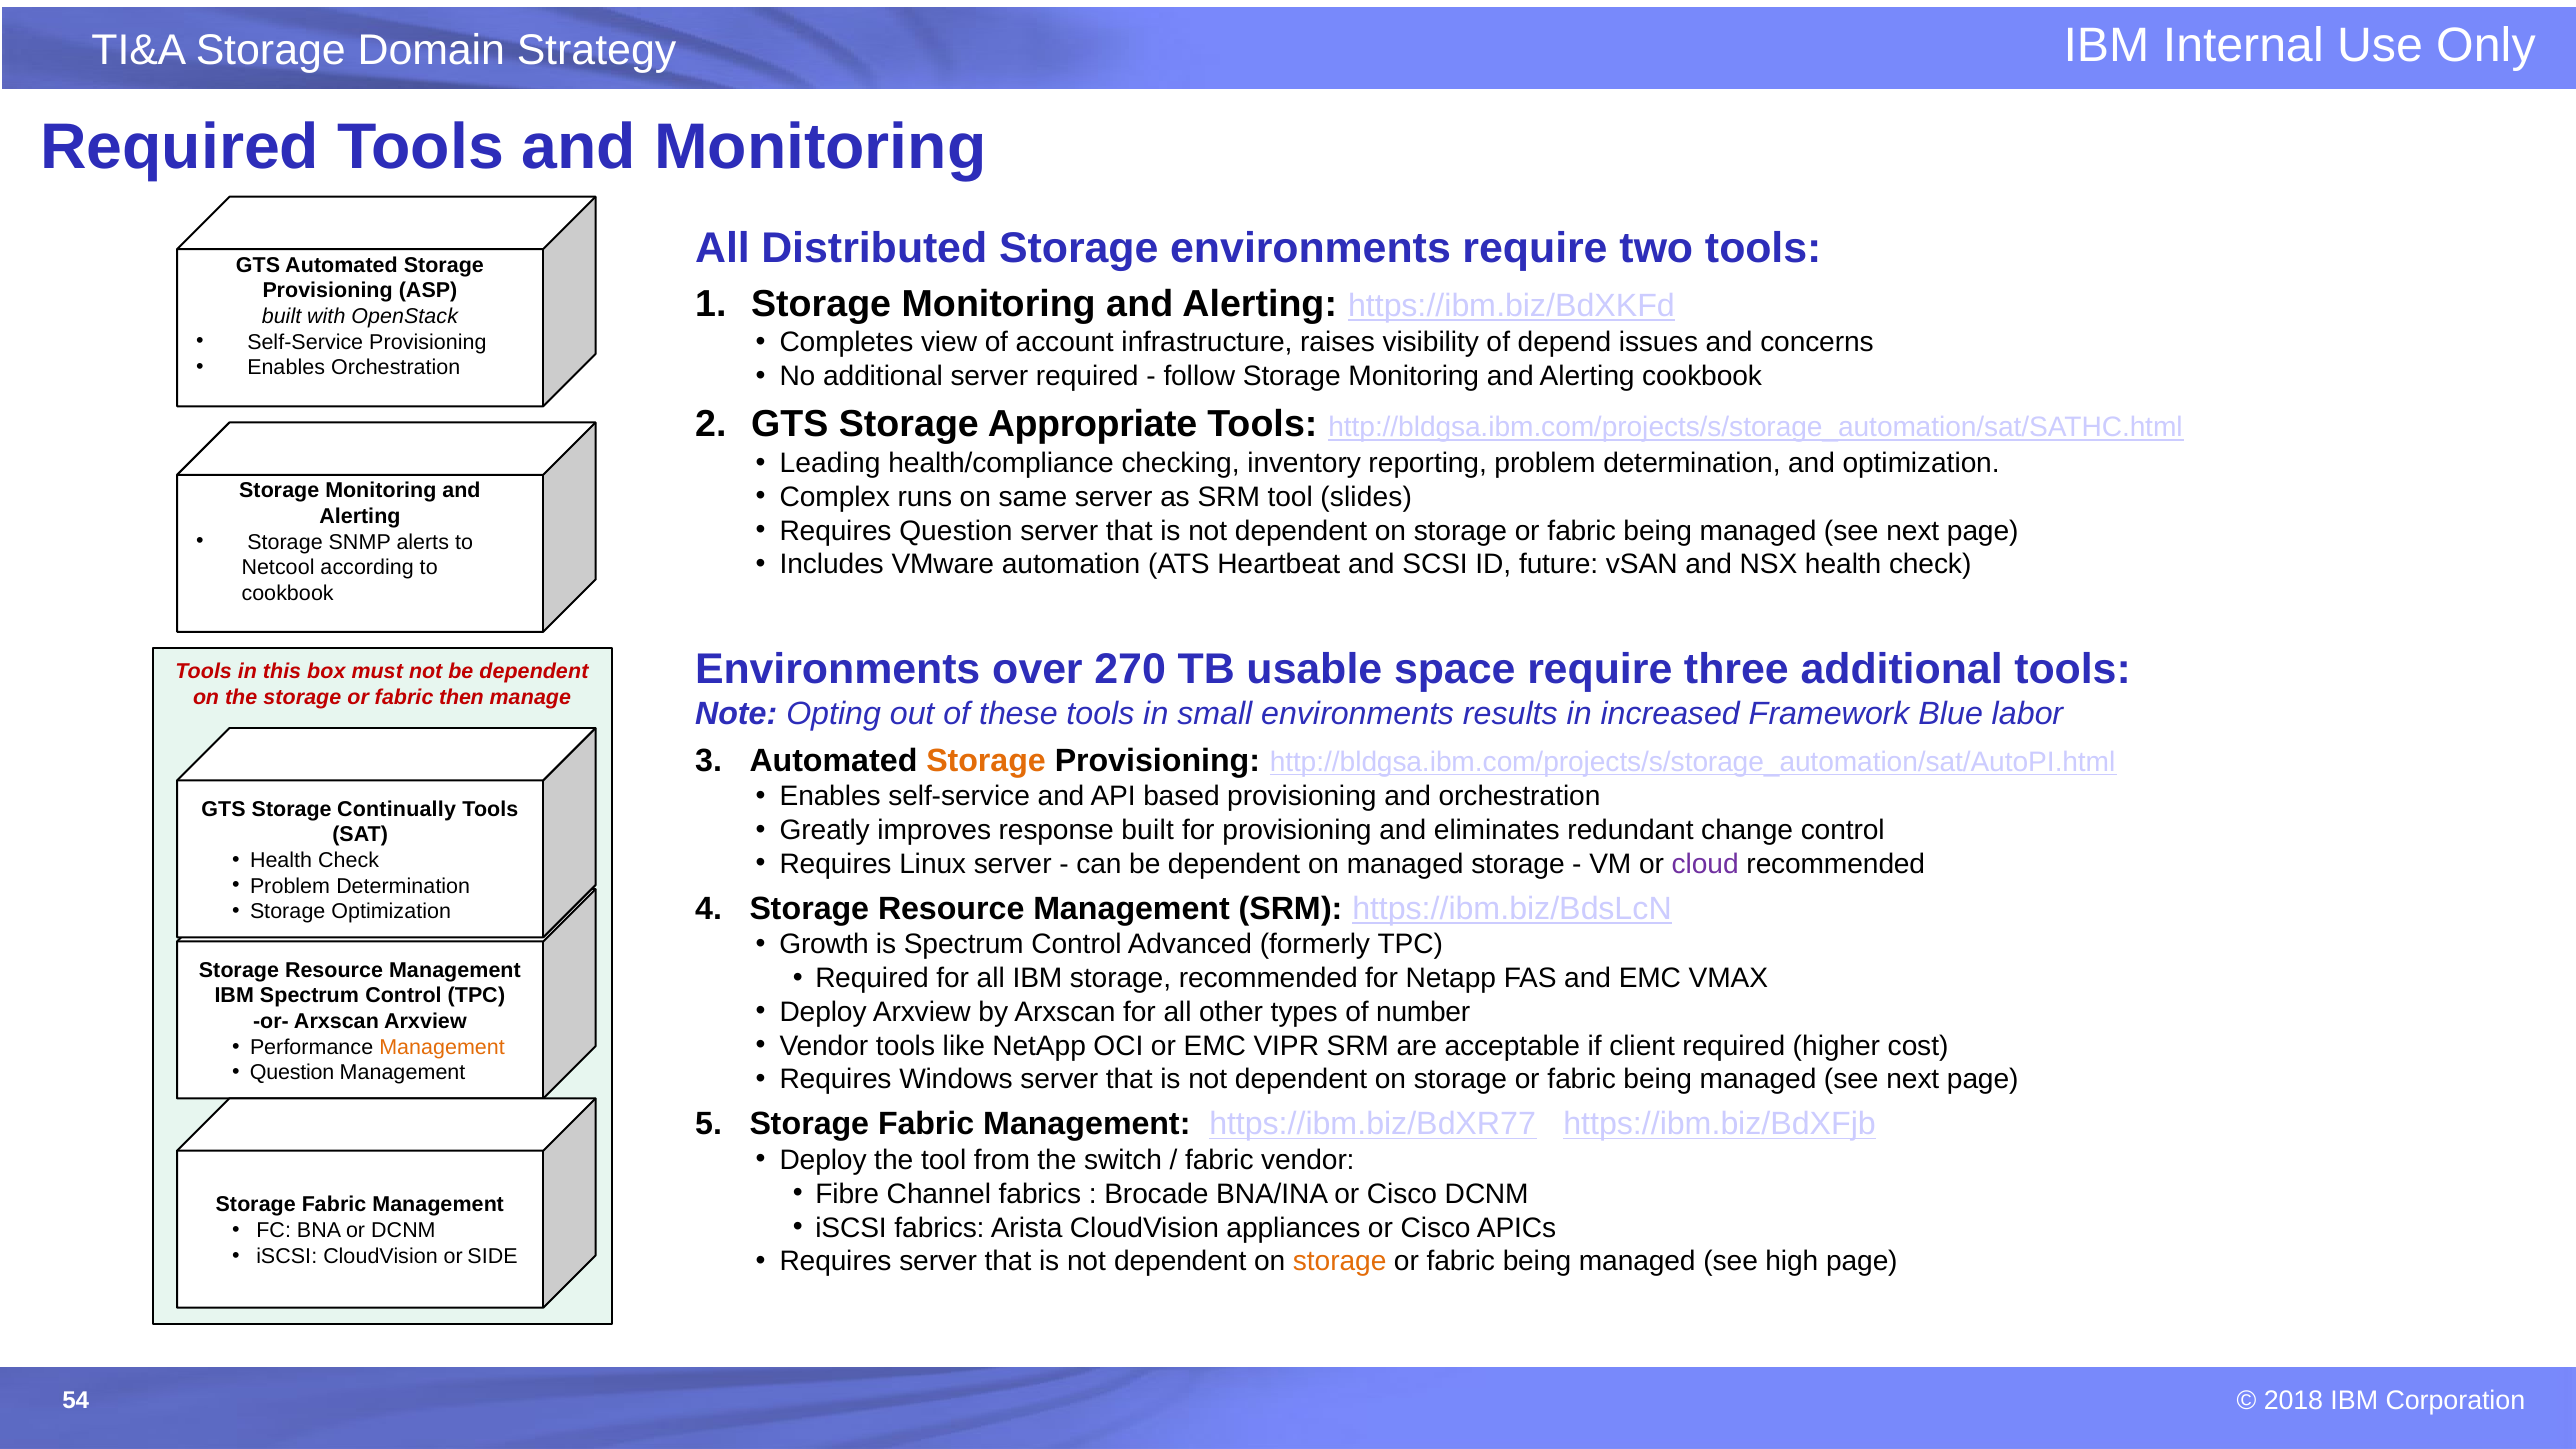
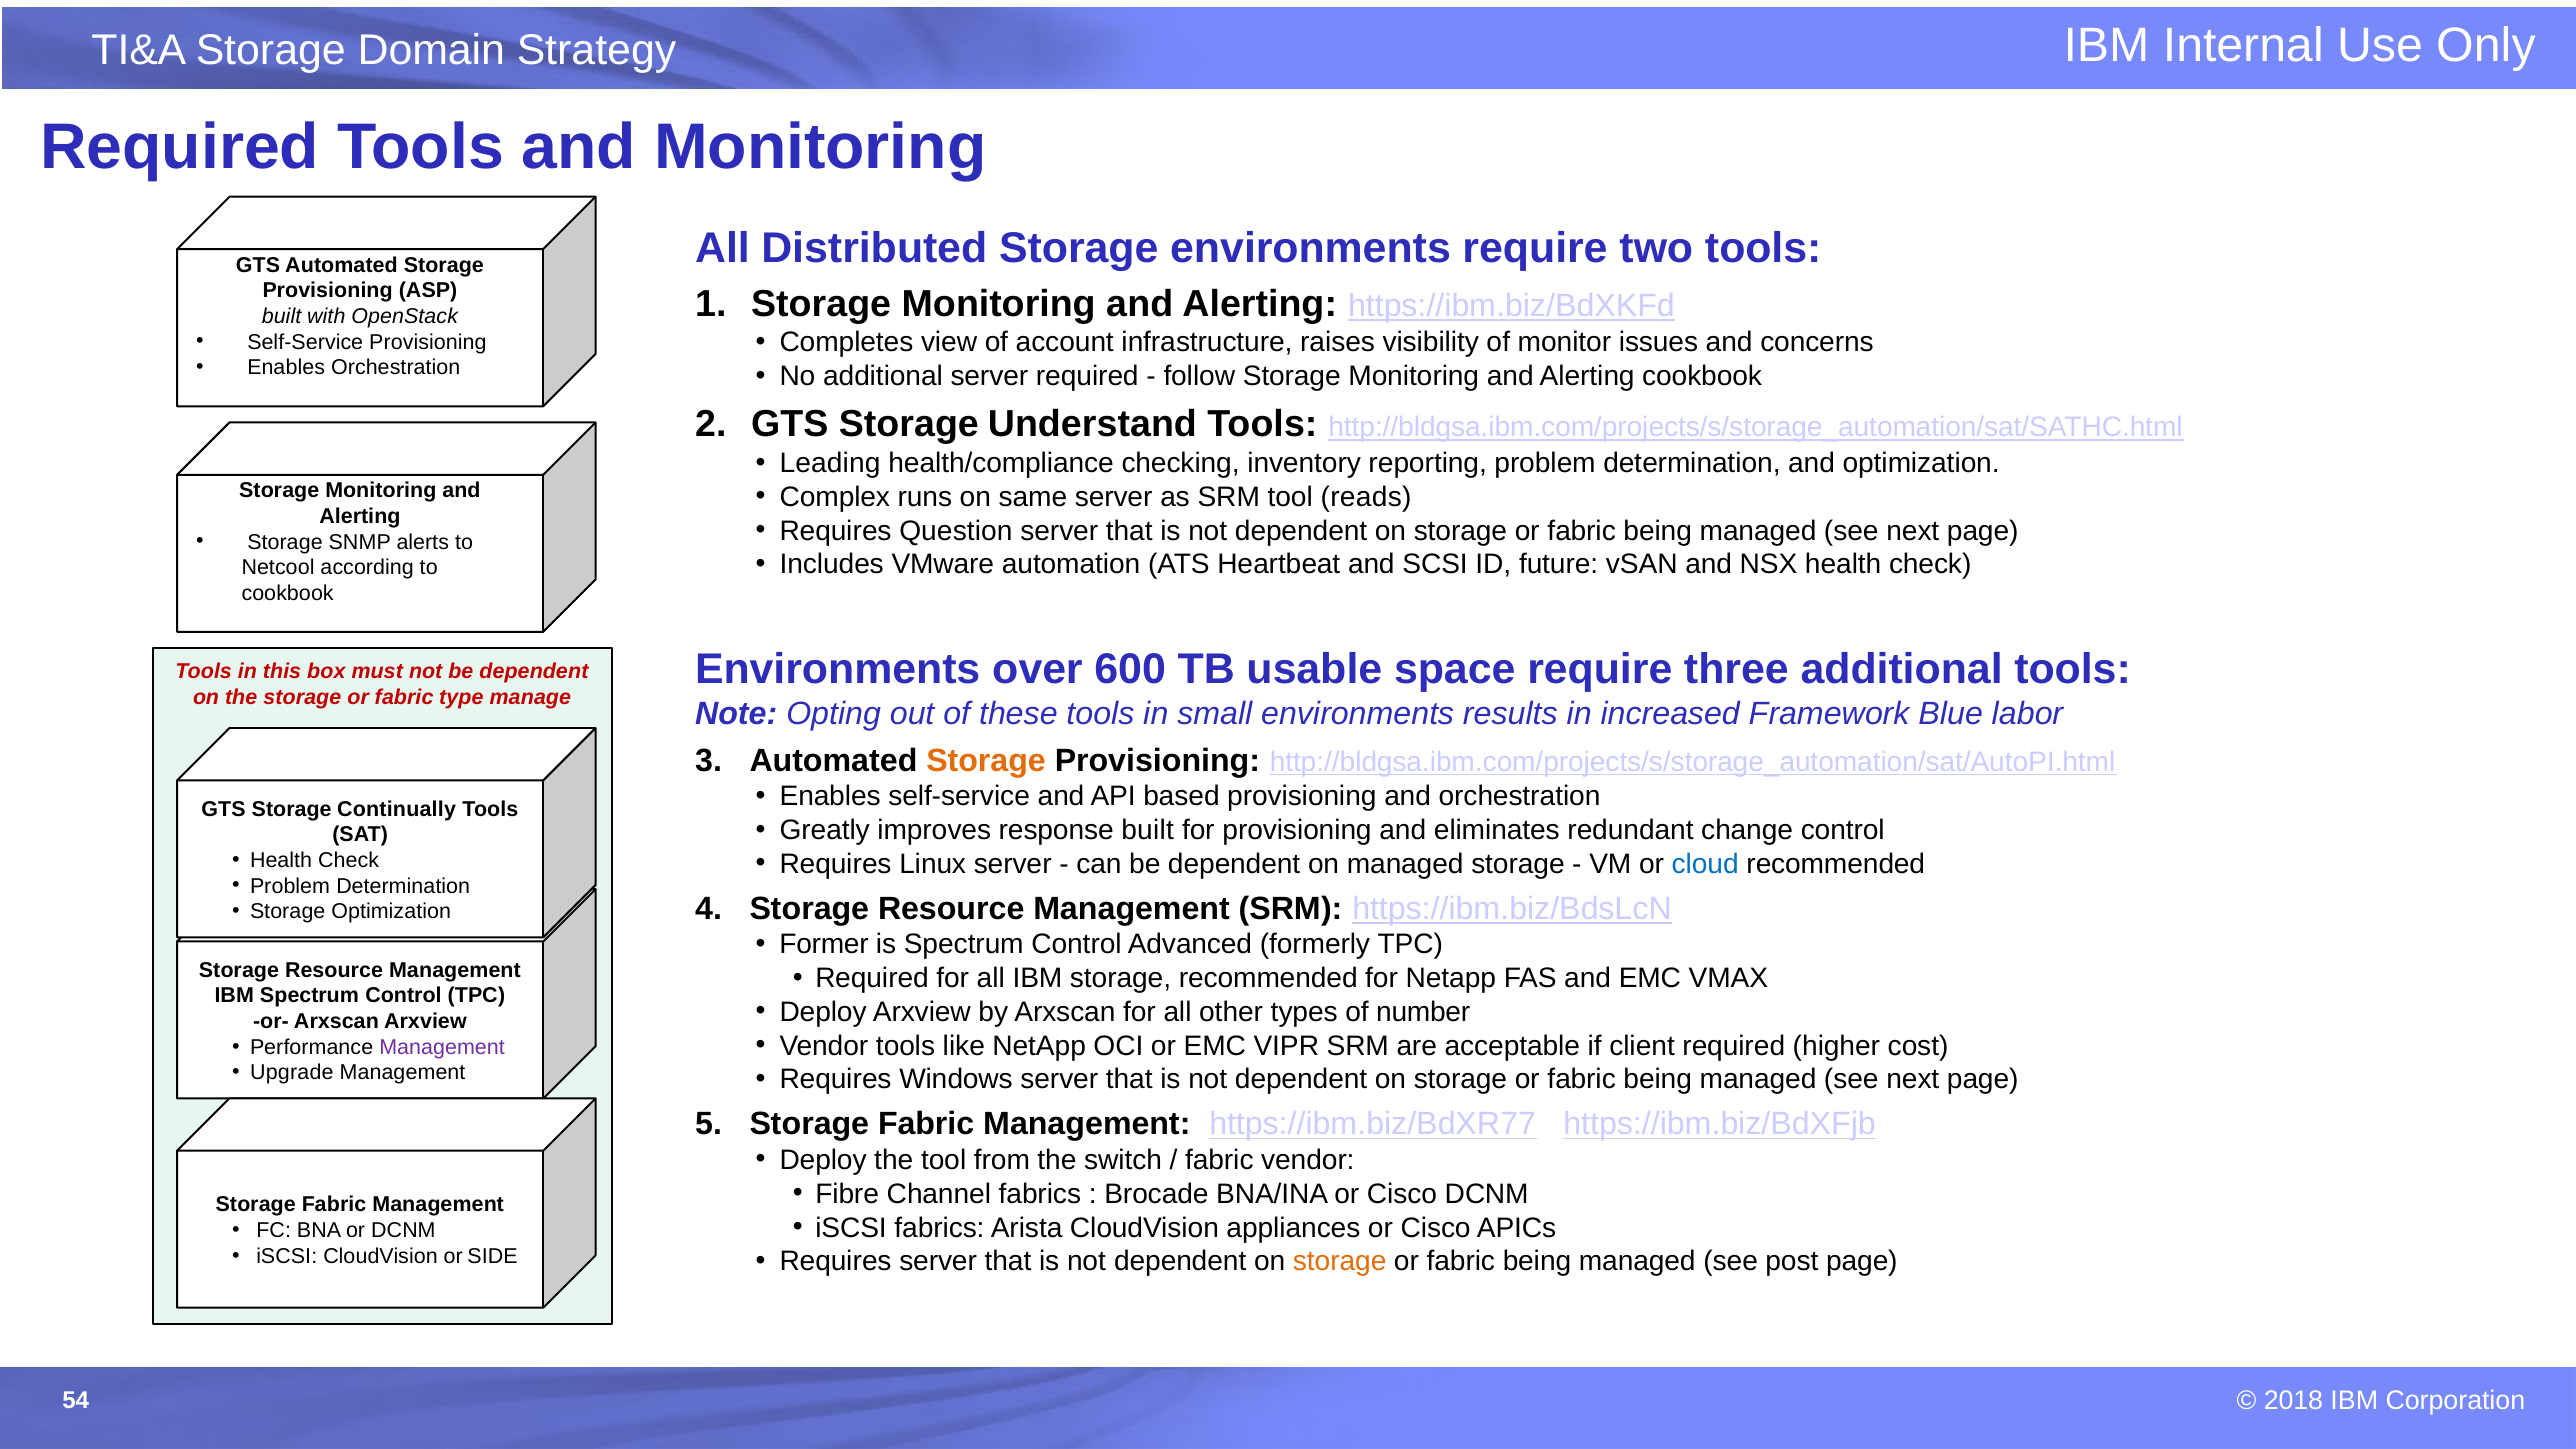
depend: depend -> monitor (1564, 343)
Appropriate: Appropriate -> Understand (1092, 425)
slides: slides -> reads (1366, 497)
270: 270 -> 600 (1130, 670)
then: then -> type (461, 697)
cloud colour: purple -> blue (1705, 864)
Growth: Growth -> Former (824, 945)
Management colour: orange -> purple (442, 1047)
Question: Question -> Upgrade (292, 1073)
high: high -> post (1792, 1261)
